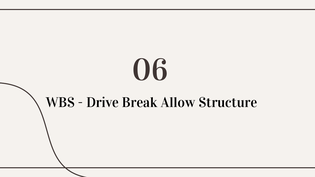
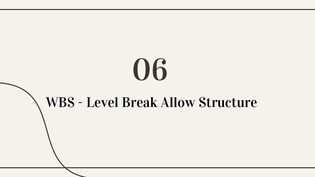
Drive: Drive -> Level (102, 103)
